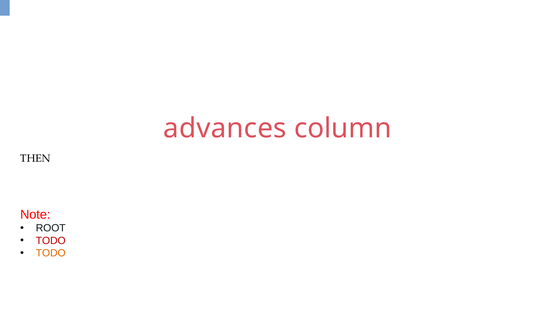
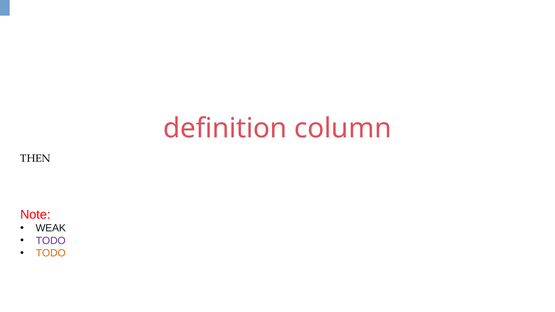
advances: advances -> definition (225, 129)
ROOT: ROOT -> WEAK (51, 228)
TODO colour: red -> purple (51, 241)
